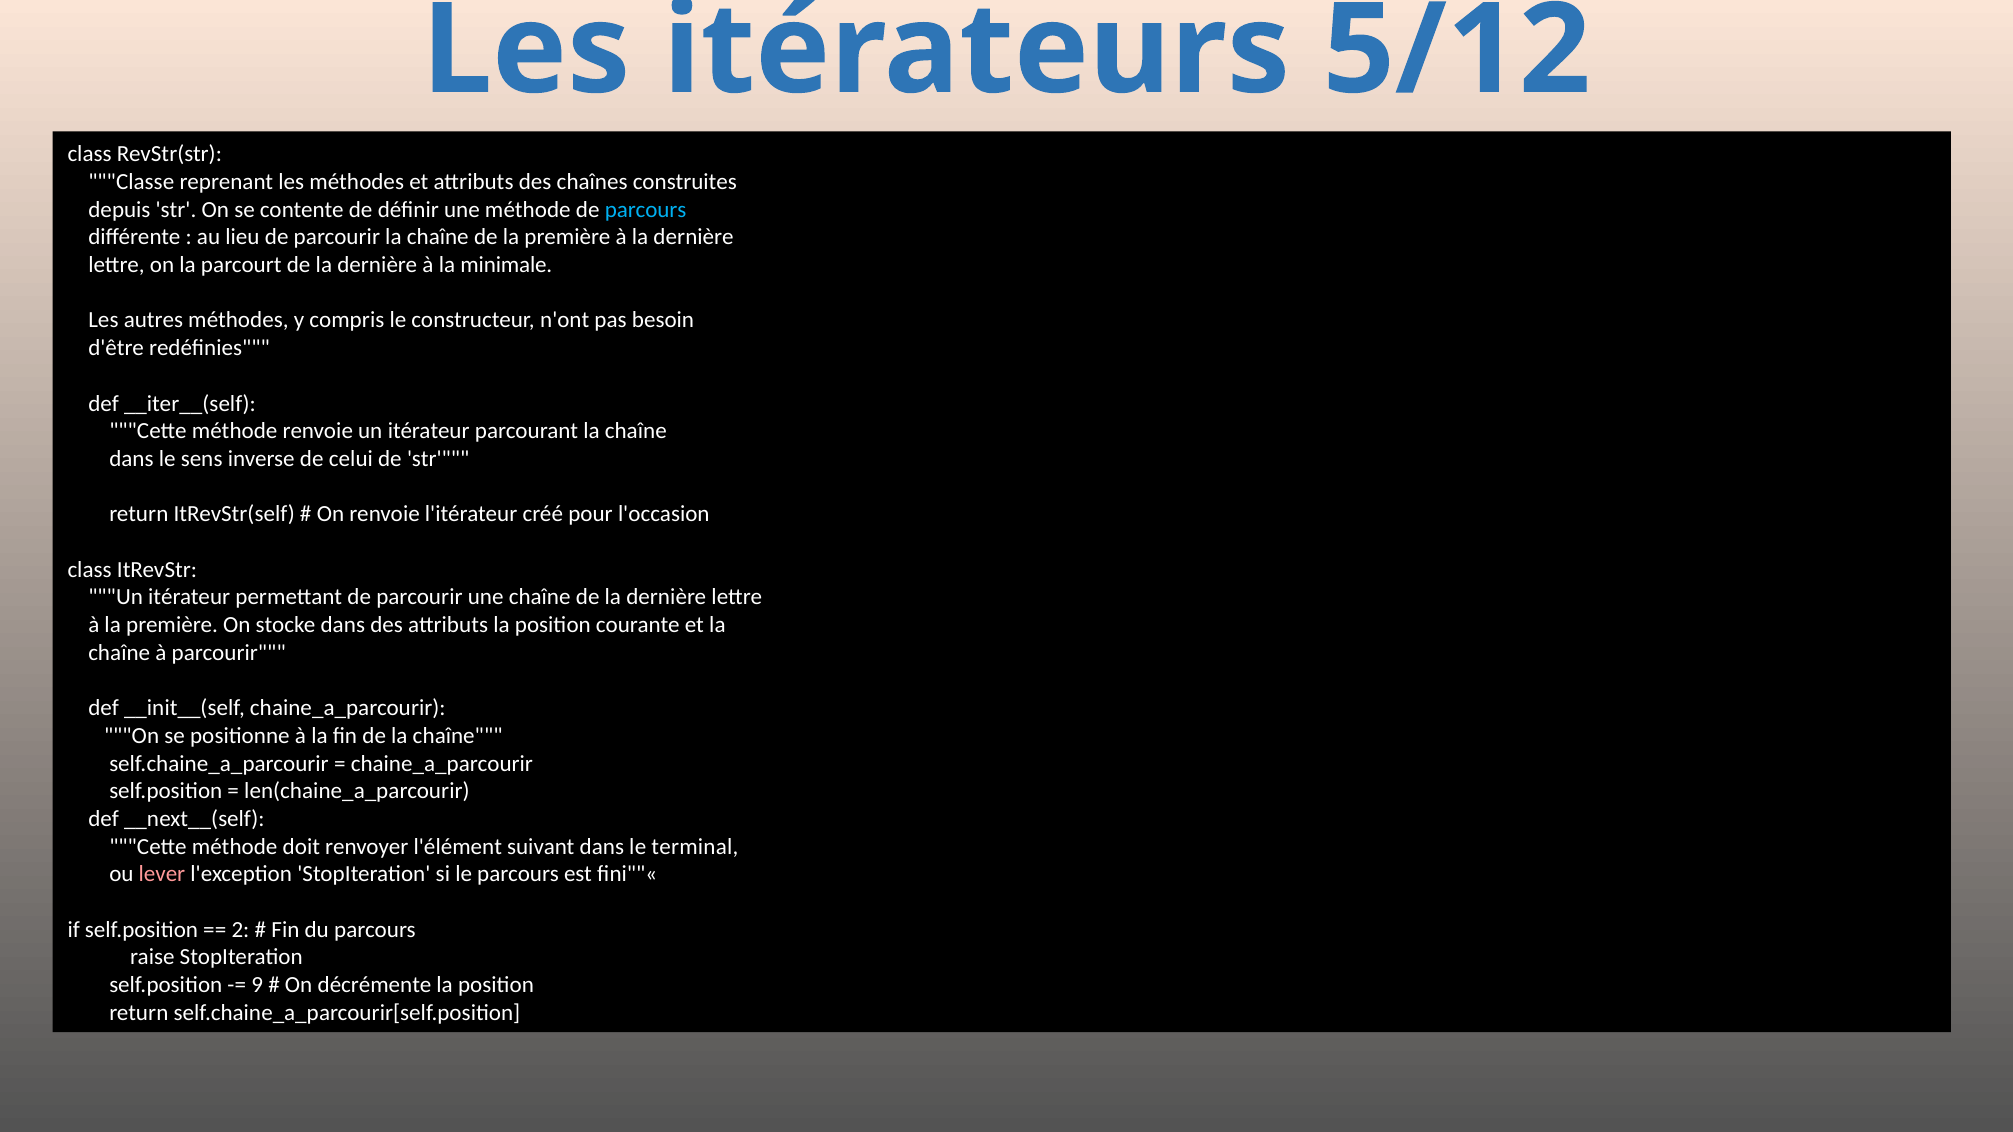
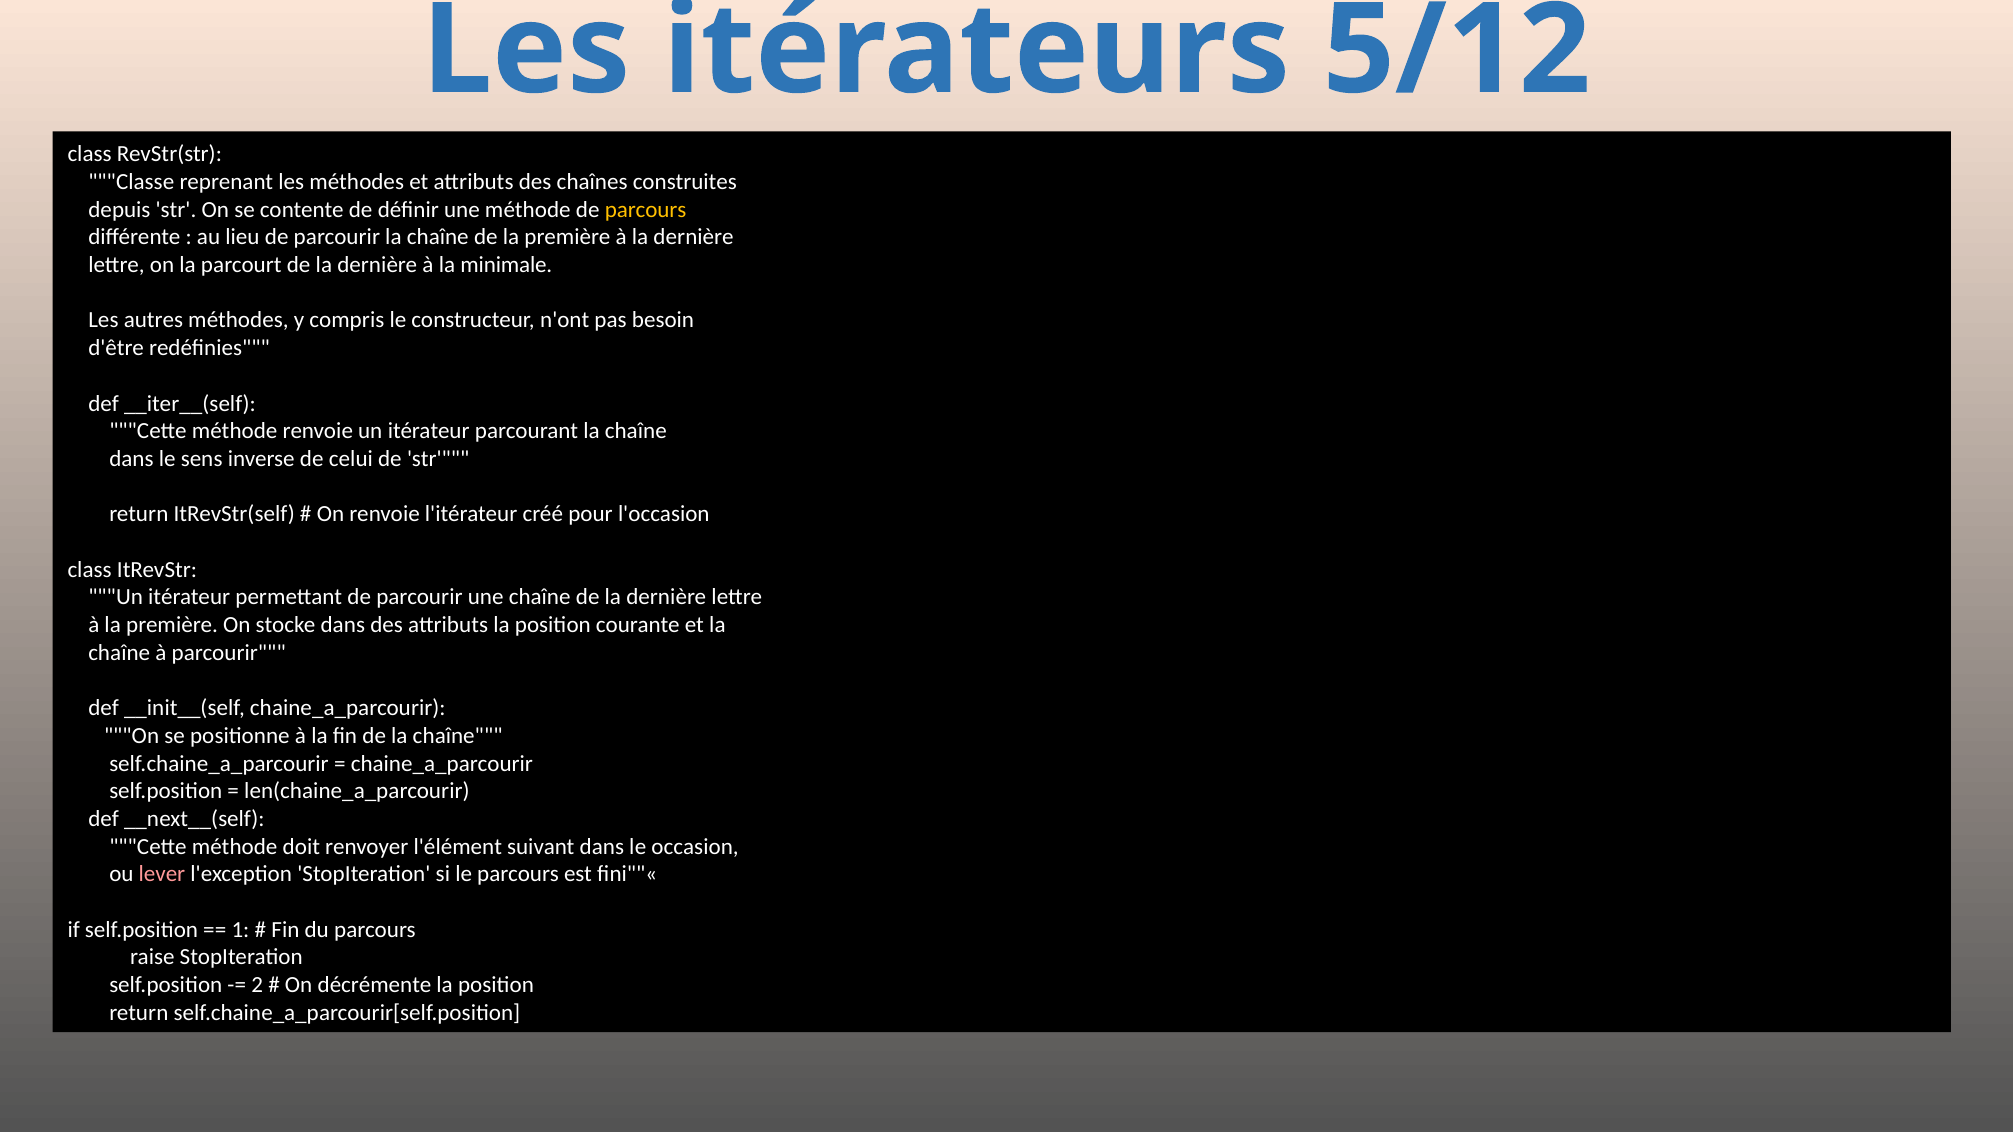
parcours colour: light blue -> yellow (646, 210)
terminal: terminal -> occasion (695, 847)
2: 2 -> 1 (240, 930)
9: 9 -> 2 (257, 985)
